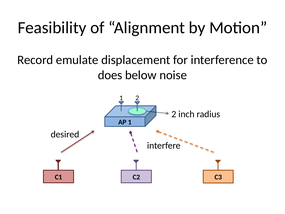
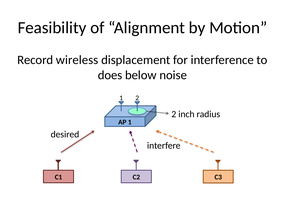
emulate: emulate -> wireless (77, 60)
